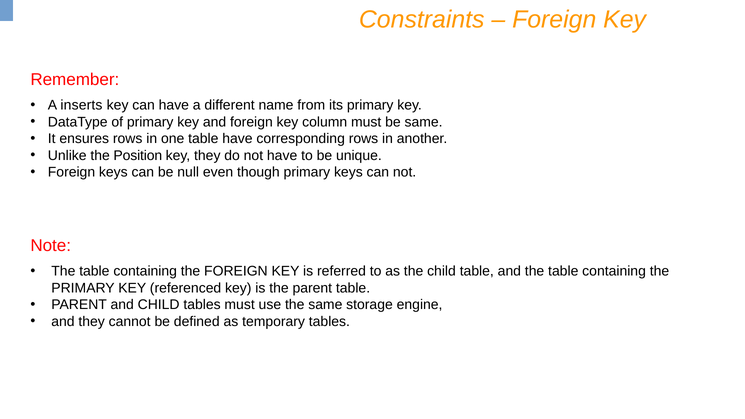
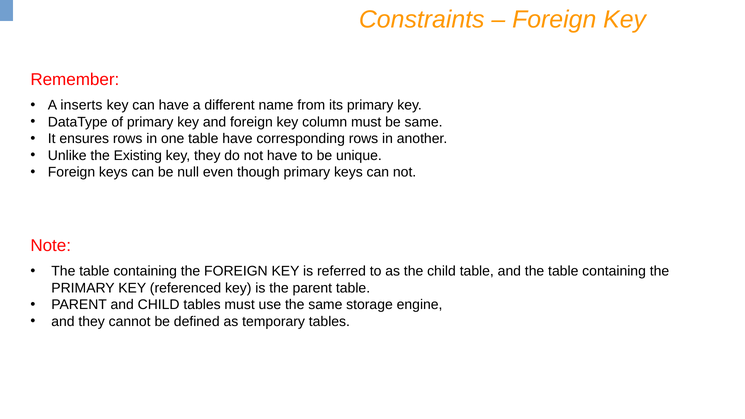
Position: Position -> Existing (138, 156)
